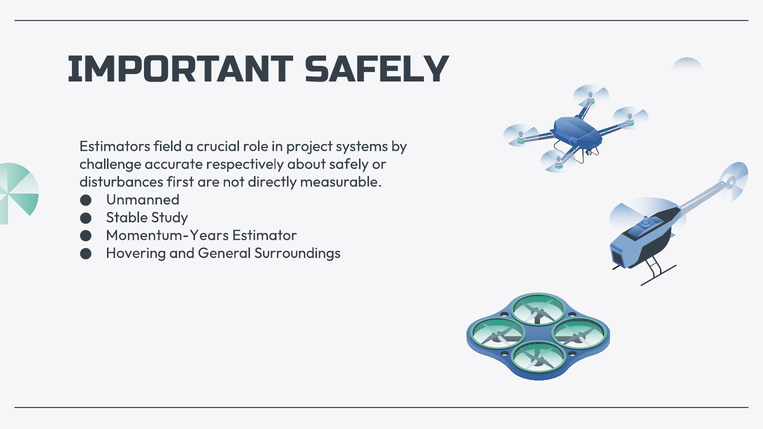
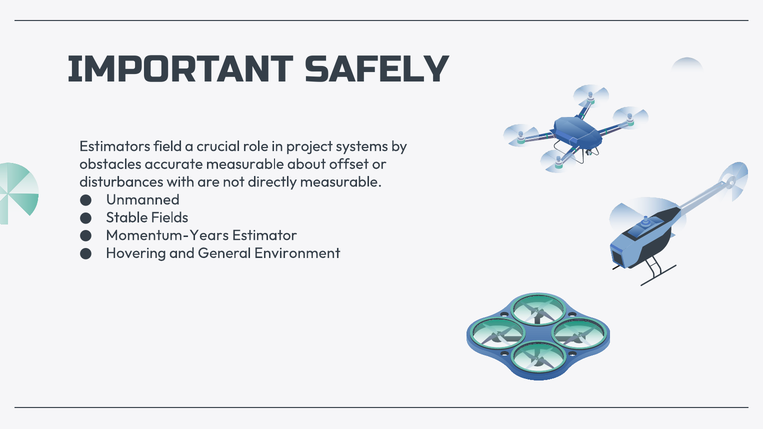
challenge: challenge -> obstacles (110, 164)
accurate respectively: respectively -> measurable (245, 164)
about safely: safely -> offset (349, 164)
first: first -> with (180, 182)
Study: Study -> Fields (170, 217)
Surroundings: Surroundings -> Environment (297, 253)
